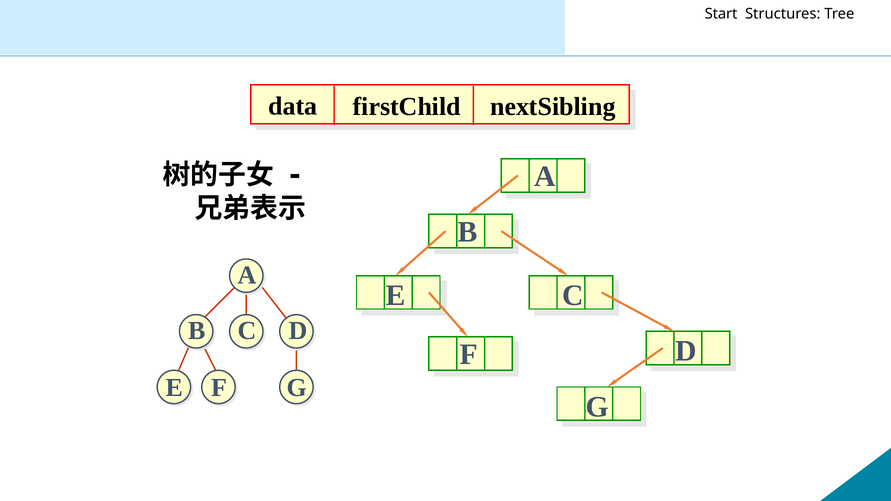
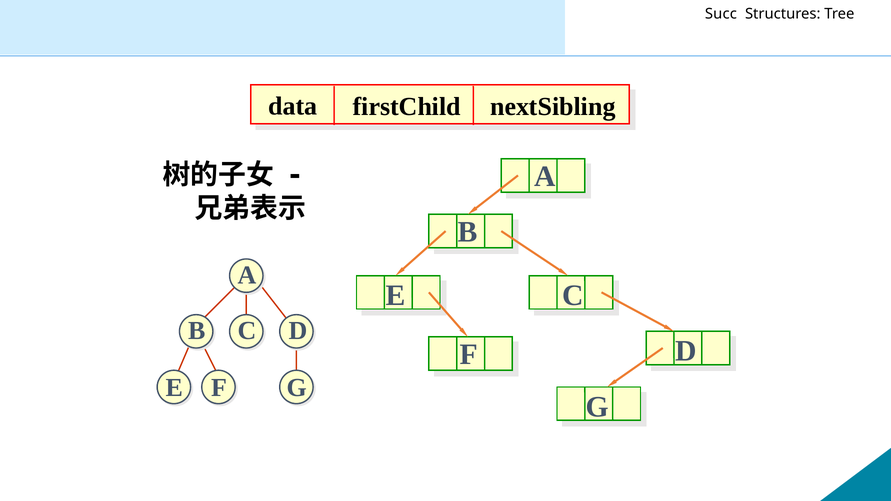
Start: Start -> Succ (721, 14)
